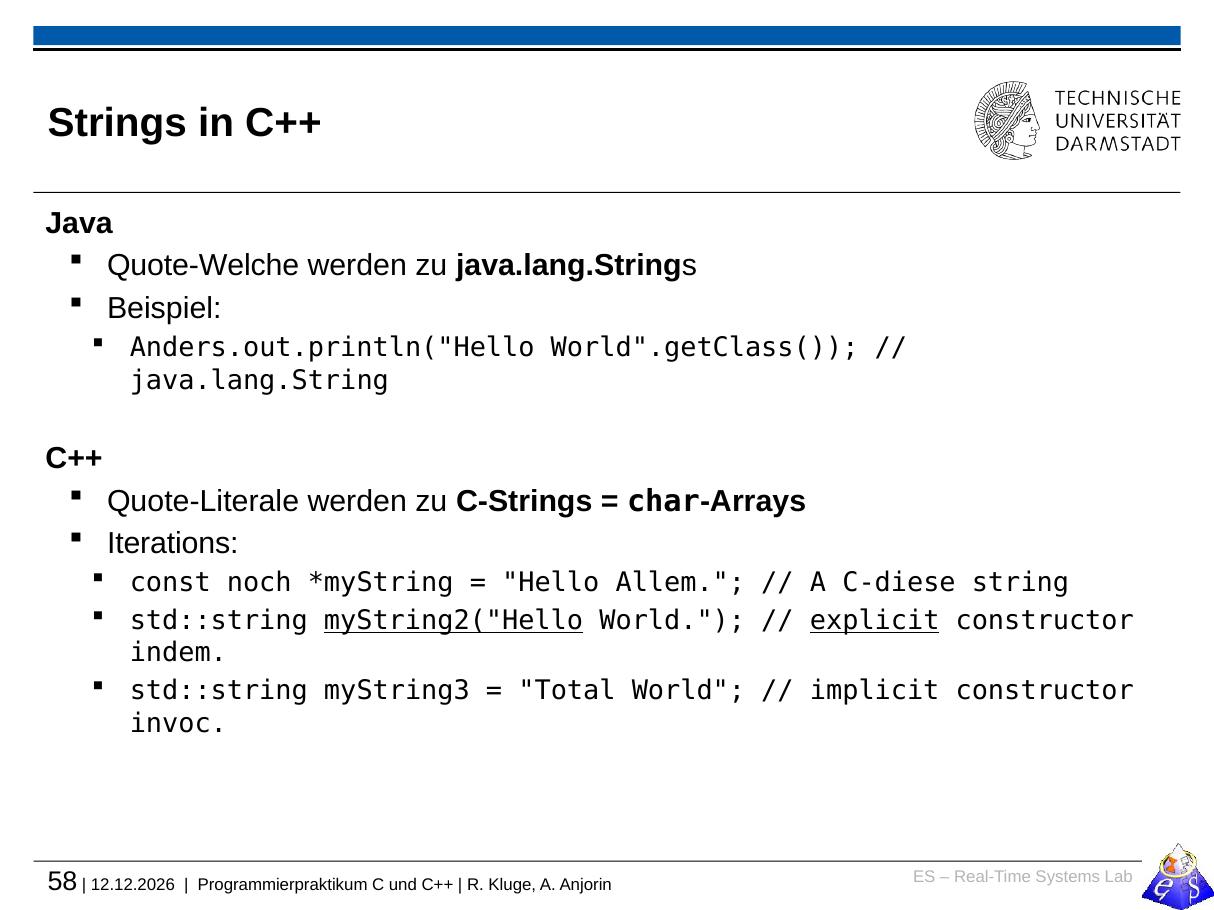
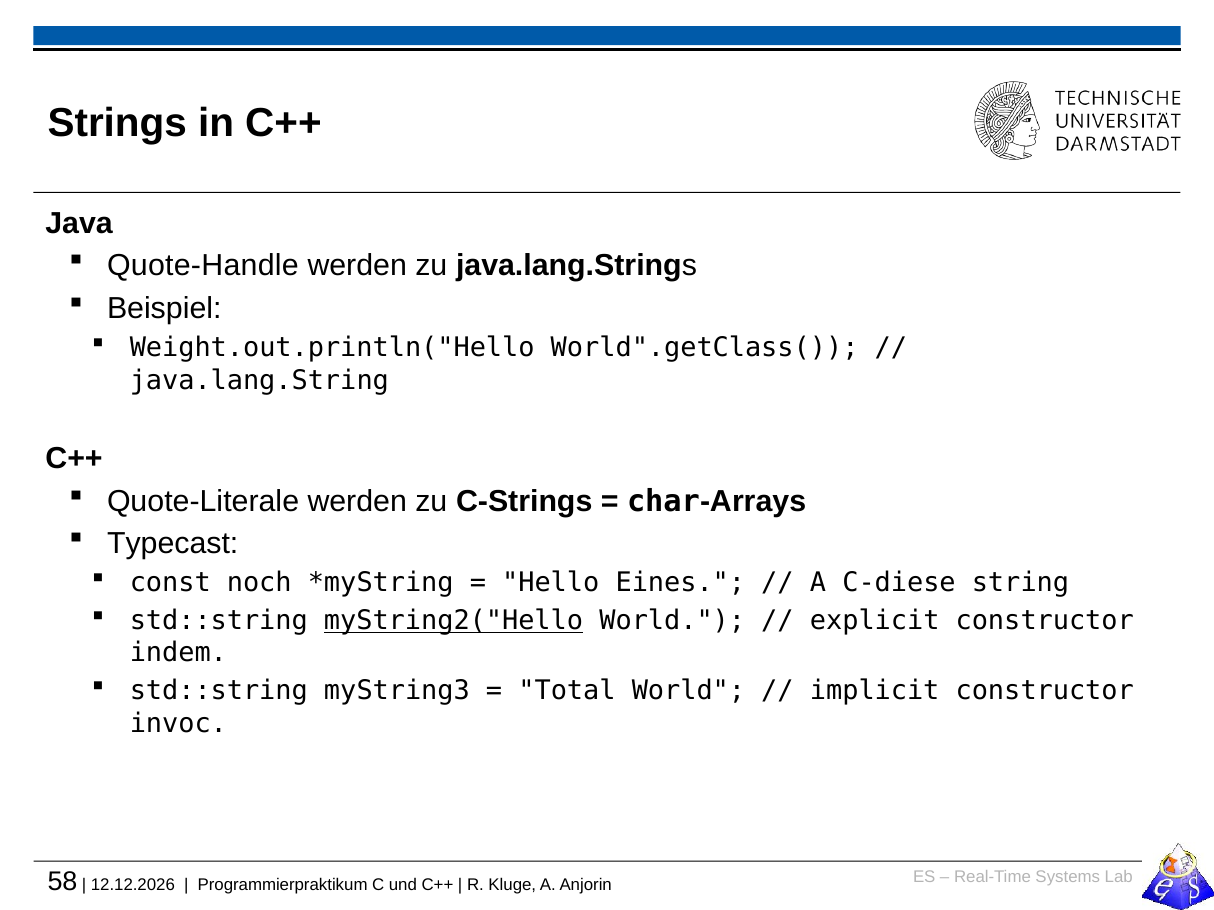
Quote-Welche: Quote-Welche -> Quote-Handle (203, 266)
Anders.out.println("Hello: Anders.out.println("Hello -> Weight.out.println("Hello (332, 348)
Iterations: Iterations -> Typecast (173, 544)
Allem: Allem -> Eines (680, 583)
explicit underline: present -> none (875, 621)
